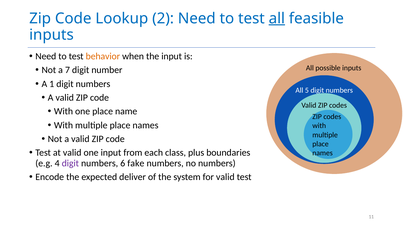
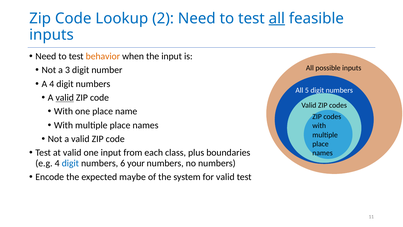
7: 7 -> 3 (67, 70)
A 1: 1 -> 4 (52, 84)
valid underline: none -> present (65, 98)
digit colour: purple -> blue (70, 163)
fake: fake -> your (136, 163)
deliver: deliver -> maybe (133, 177)
